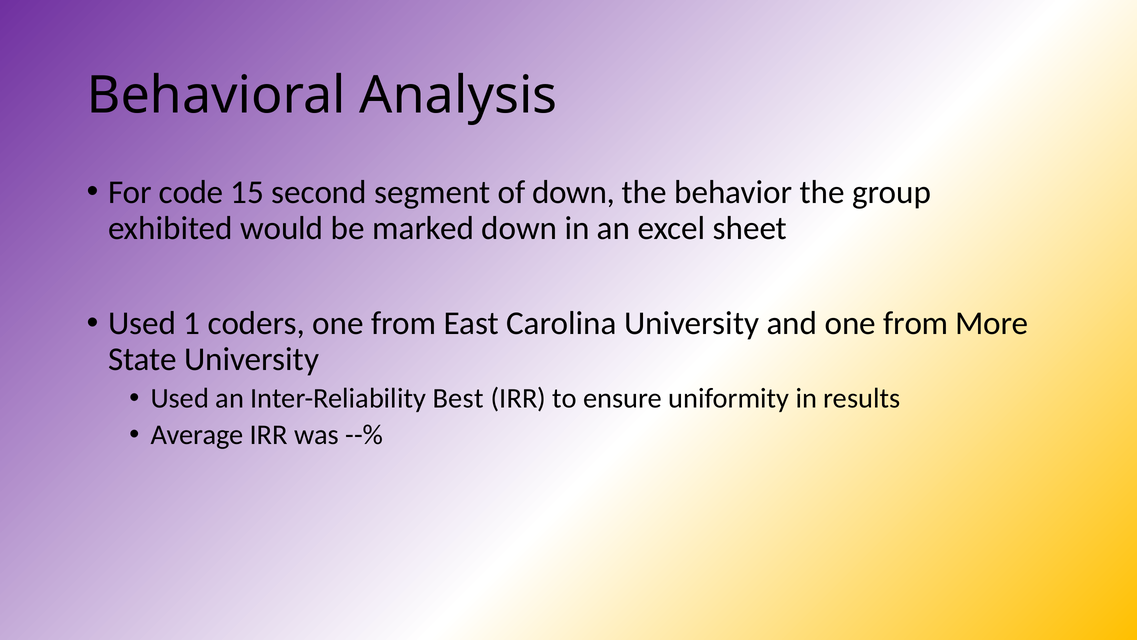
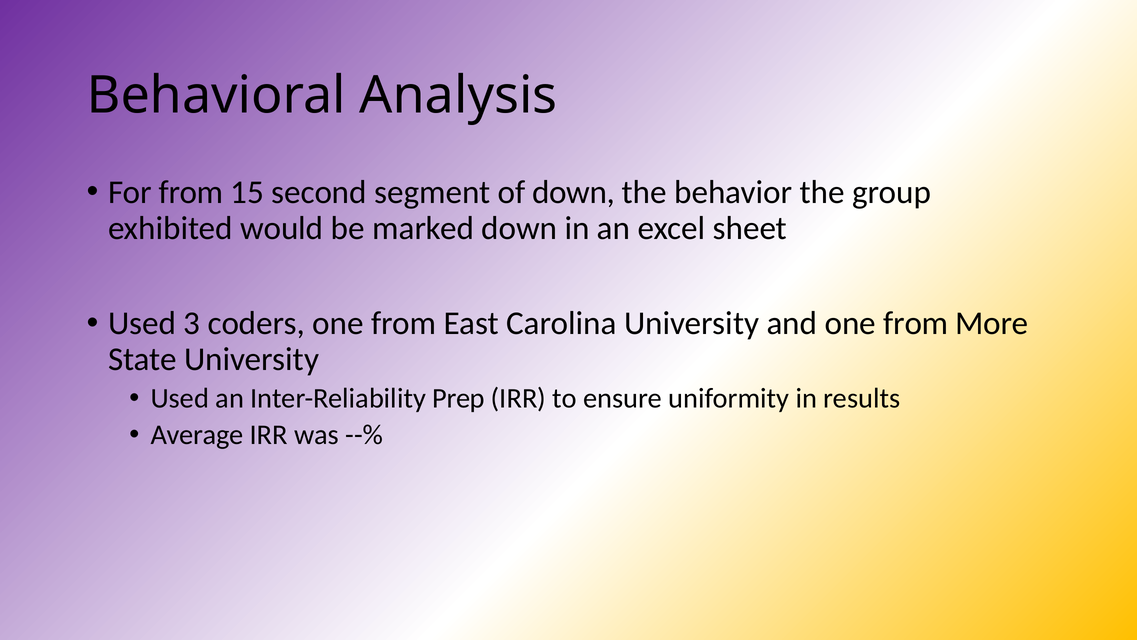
For code: code -> from (191, 192)
1: 1 -> 3 (192, 323)
Best: Best -> Prep (459, 398)
